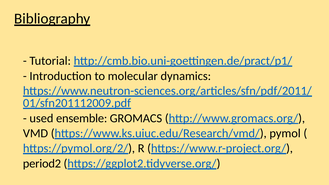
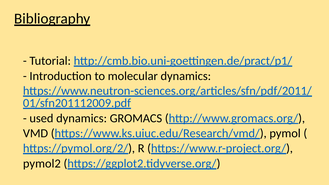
used ensemble: ensemble -> dynamics (82, 118)
period2: period2 -> pymol2 (42, 164)
